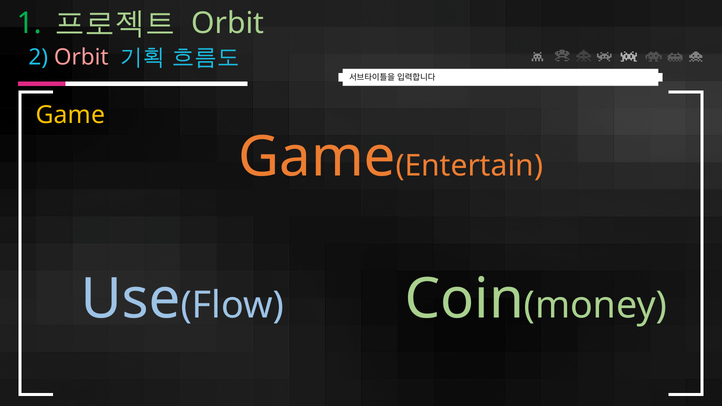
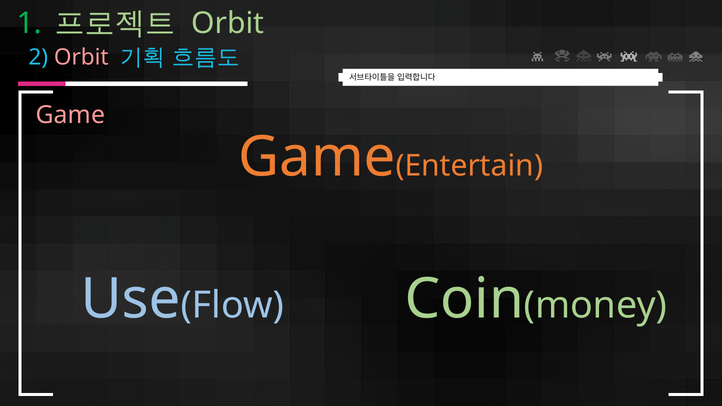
Game colour: yellow -> pink (70, 115)
